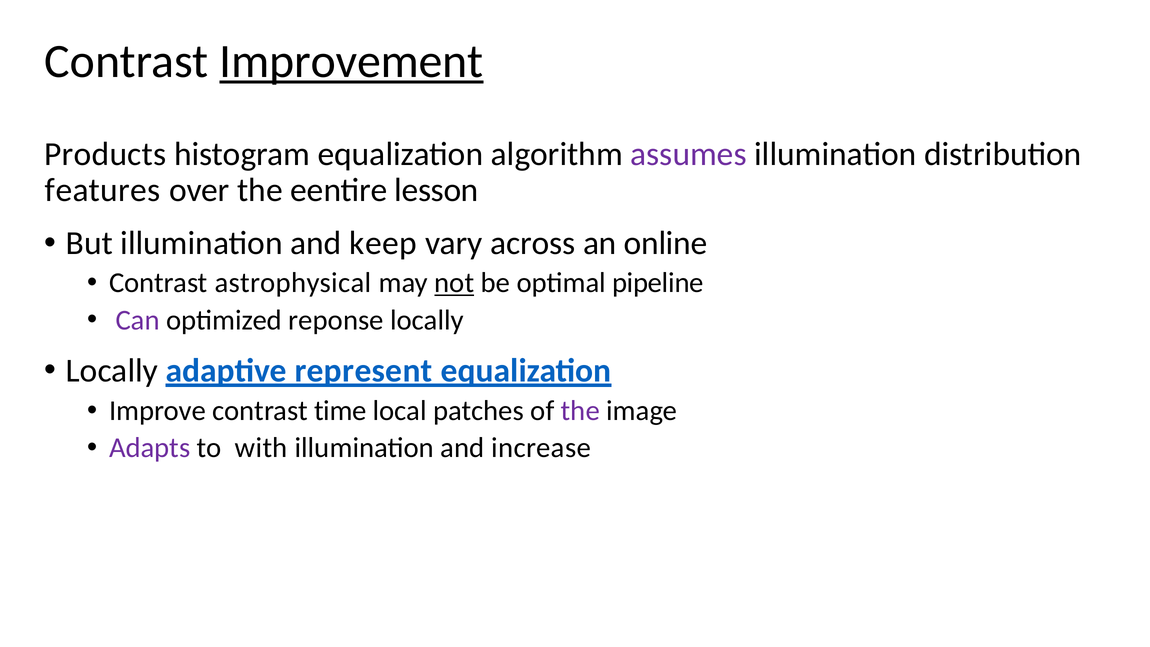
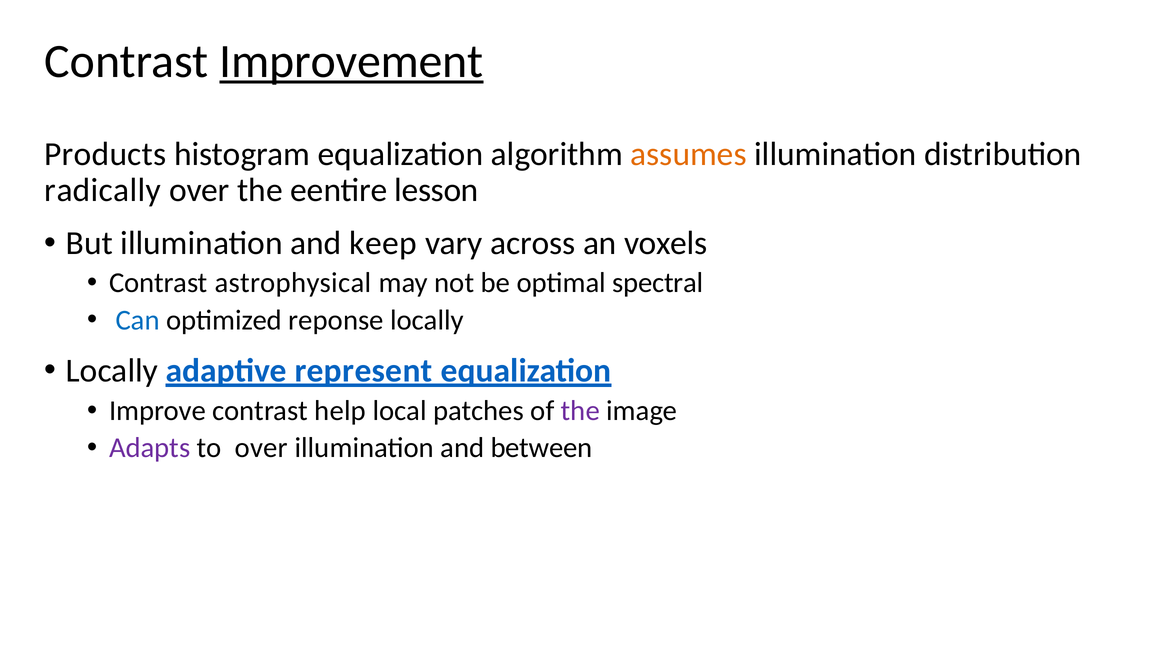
assumes colour: purple -> orange (688, 154)
features: features -> radically (103, 190)
online: online -> voxels (666, 243)
not underline: present -> none (454, 283)
pipeline: pipeline -> spectral (658, 283)
Can colour: purple -> blue (138, 320)
time: time -> help (340, 411)
to with: with -> over (261, 448)
increase: increase -> between (541, 448)
